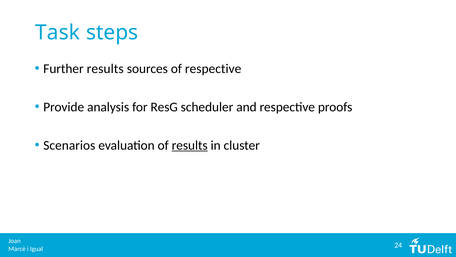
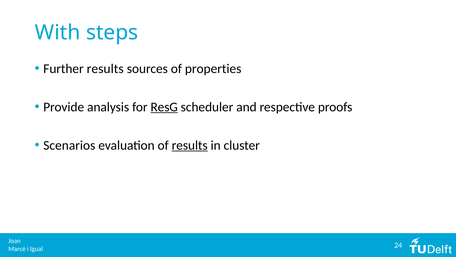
Task: Task -> With (58, 33)
of respective: respective -> properties (213, 69)
ResG underline: none -> present (164, 107)
